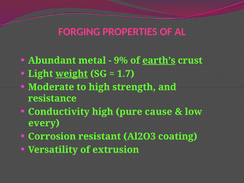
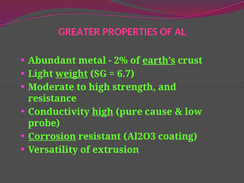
FORGING: FORGING -> GREATER (79, 32)
9%: 9% -> 2% (121, 60)
1.7: 1.7 -> 6.7 (126, 74)
high underline: none -> present (103, 112)
every: every -> probe (44, 123)
Corrosion underline: none -> present (52, 136)
